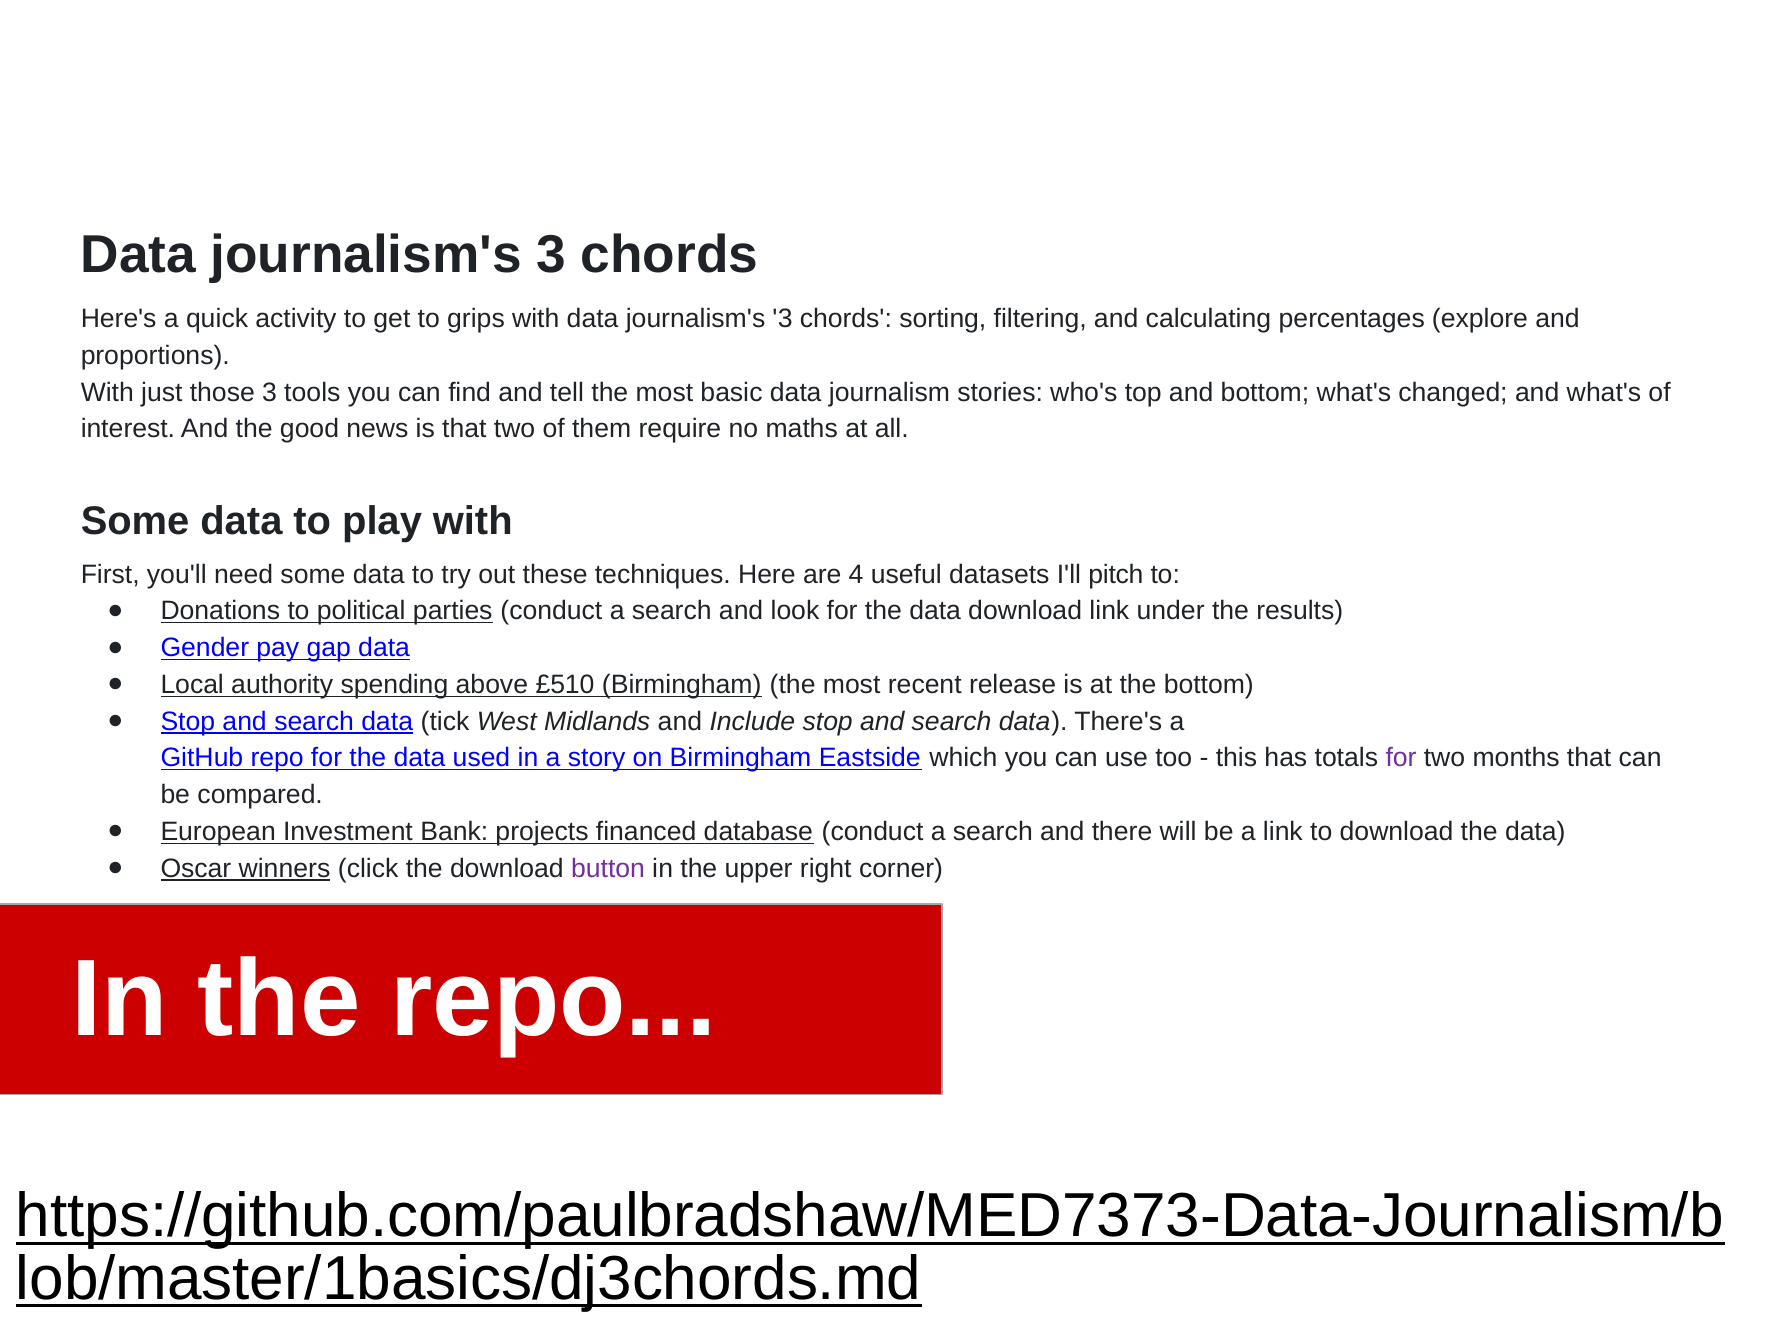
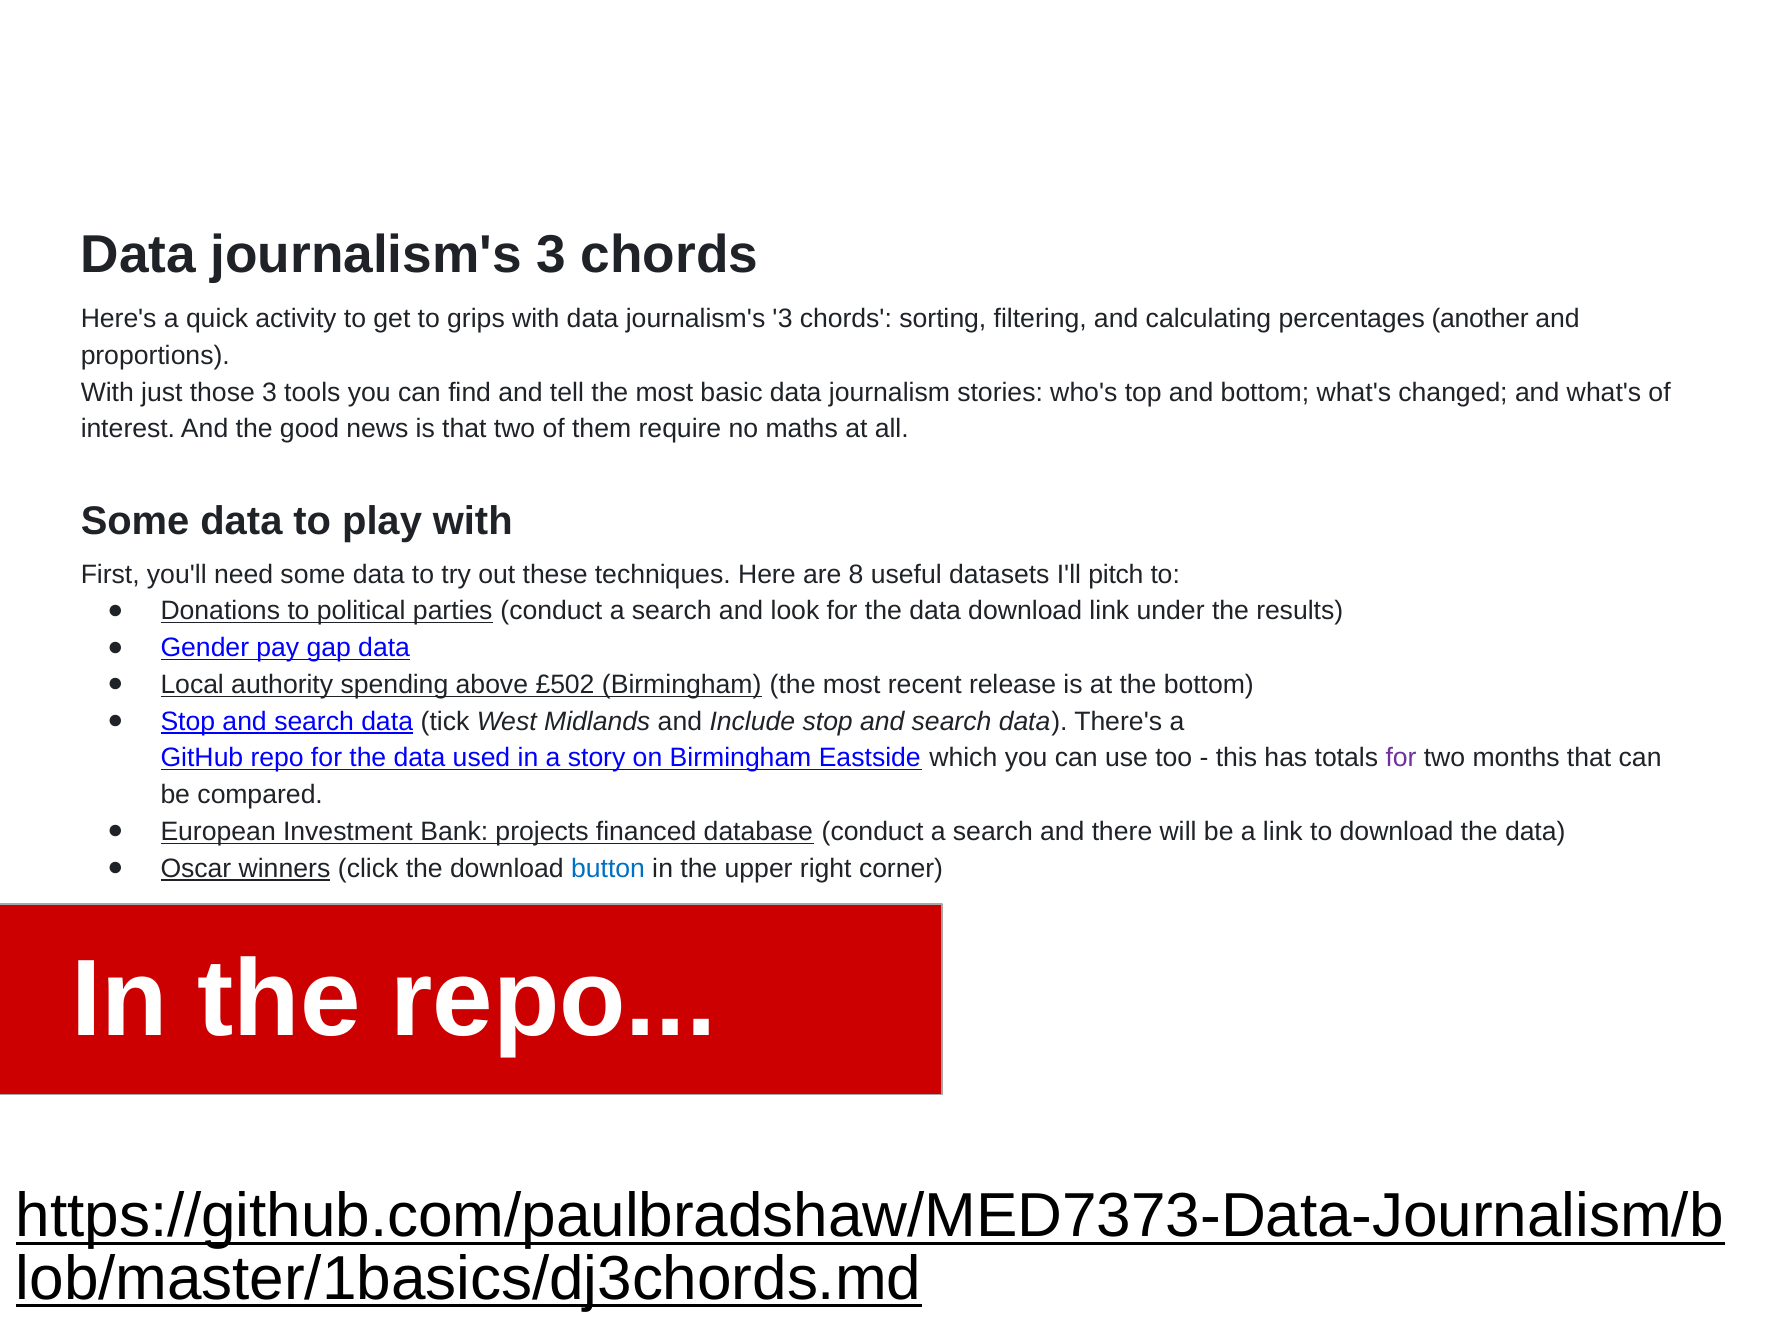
explore: explore -> another (1480, 319)
4: 4 -> 8 (856, 574)
£510: £510 -> £502 (565, 684)
button colour: purple -> blue (608, 868)
